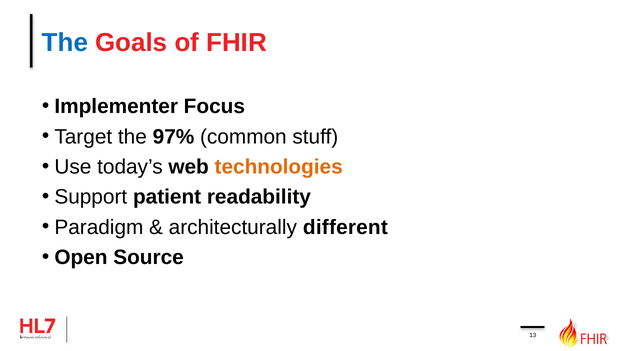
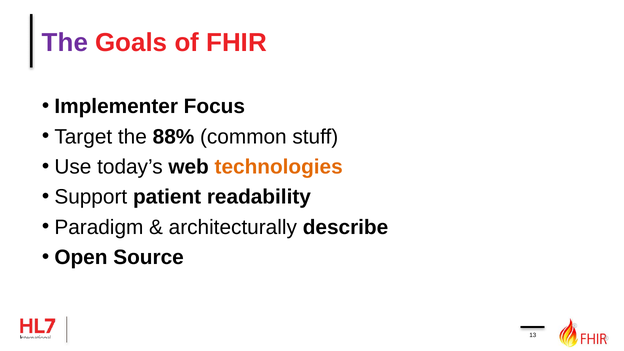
The colour: blue -> purple (65, 43)
97%: 97% -> 88% (174, 137)
different: different -> describe (346, 227)
